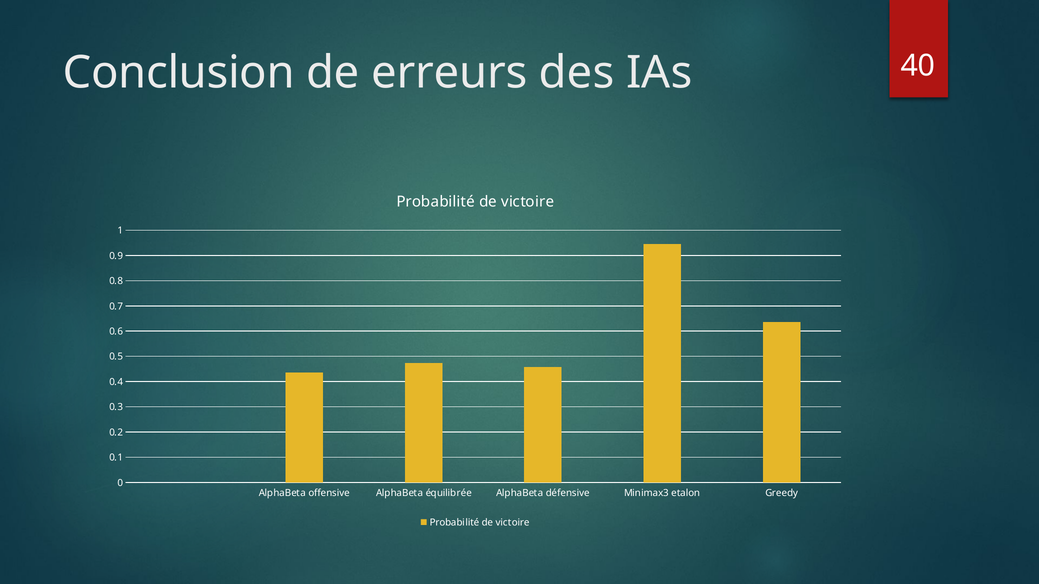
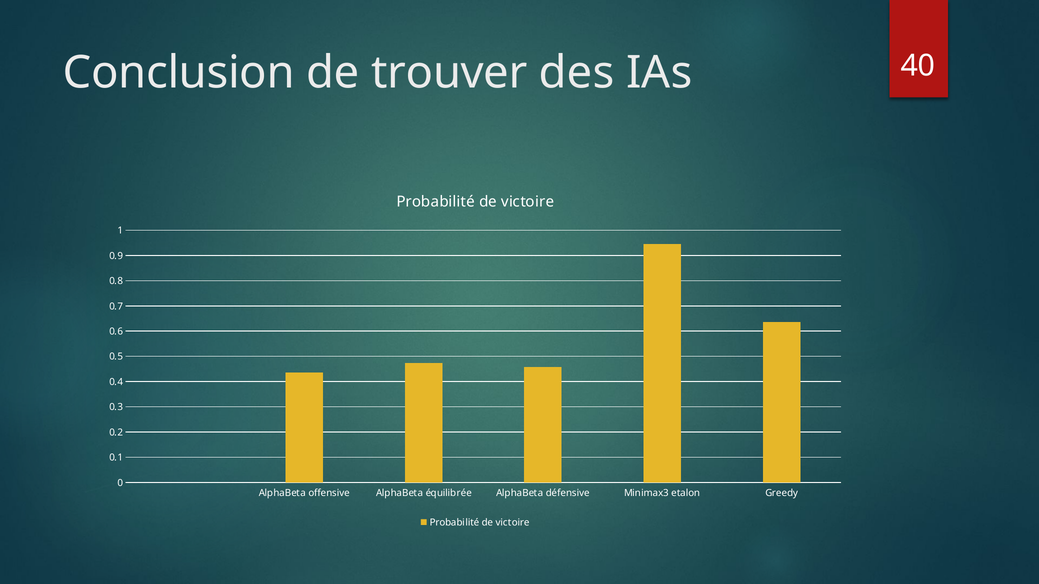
erreurs: erreurs -> trouver (449, 73)
